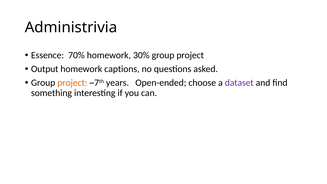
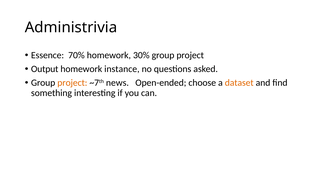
captions: captions -> instance (122, 69)
years: years -> news (117, 83)
dataset colour: purple -> orange (239, 83)
